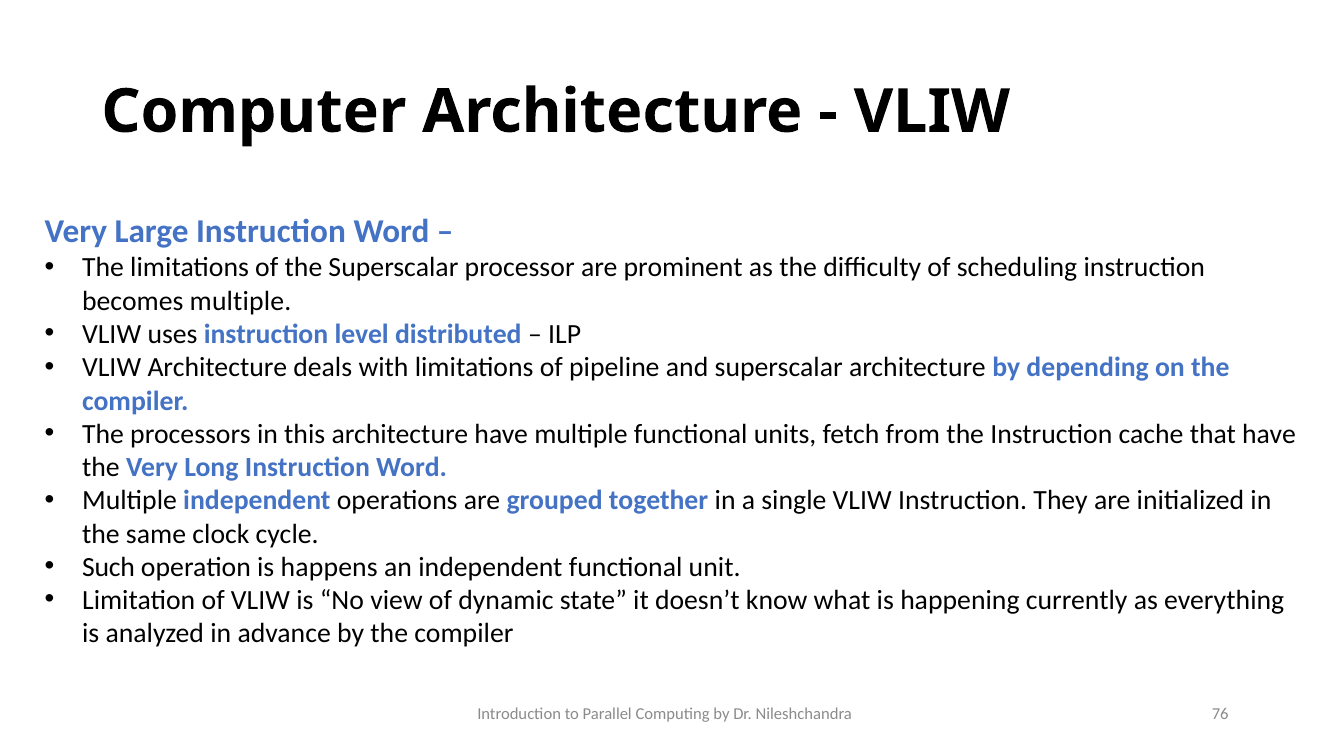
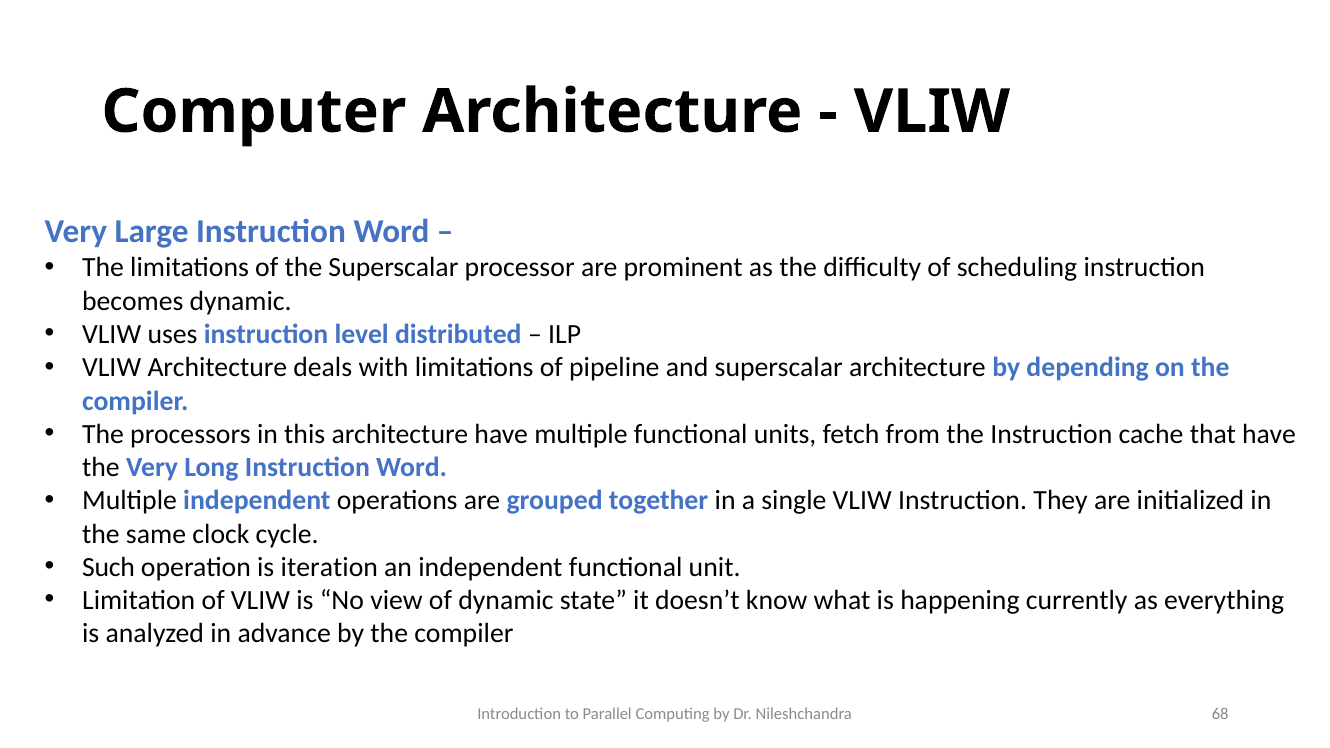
becomes multiple: multiple -> dynamic (241, 301)
happens: happens -> iteration (329, 567)
76: 76 -> 68 (1220, 714)
